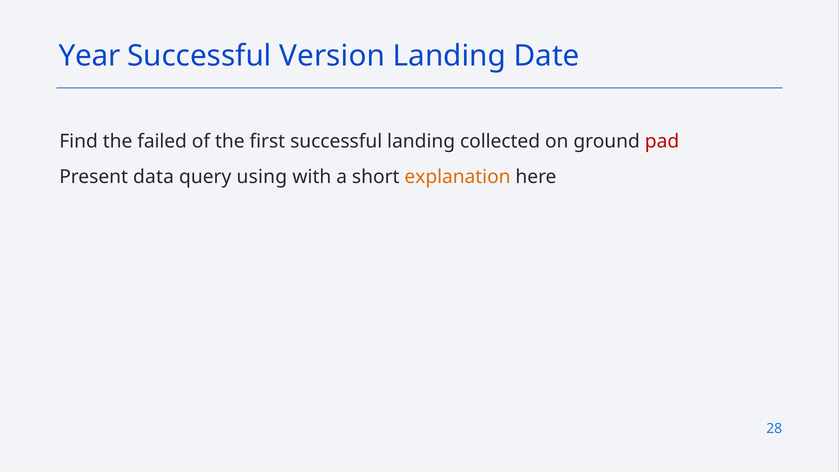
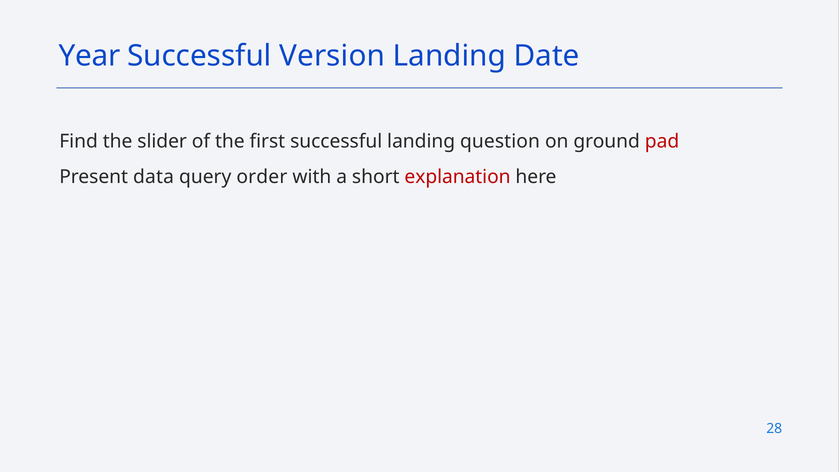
failed: failed -> slider (162, 142)
collected: collected -> question (500, 142)
using: using -> order (262, 177)
explanation colour: orange -> red (458, 177)
